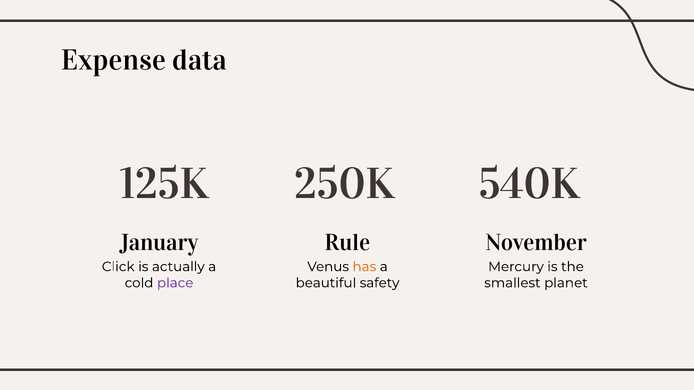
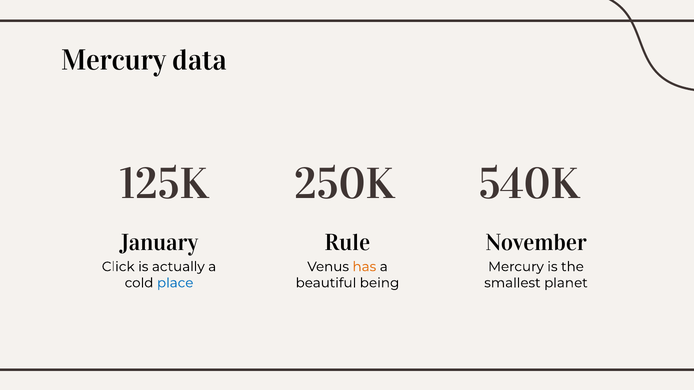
Expense: Expense -> Mercury (114, 60)
place colour: purple -> blue (175, 283)
safety: safety -> being (380, 283)
